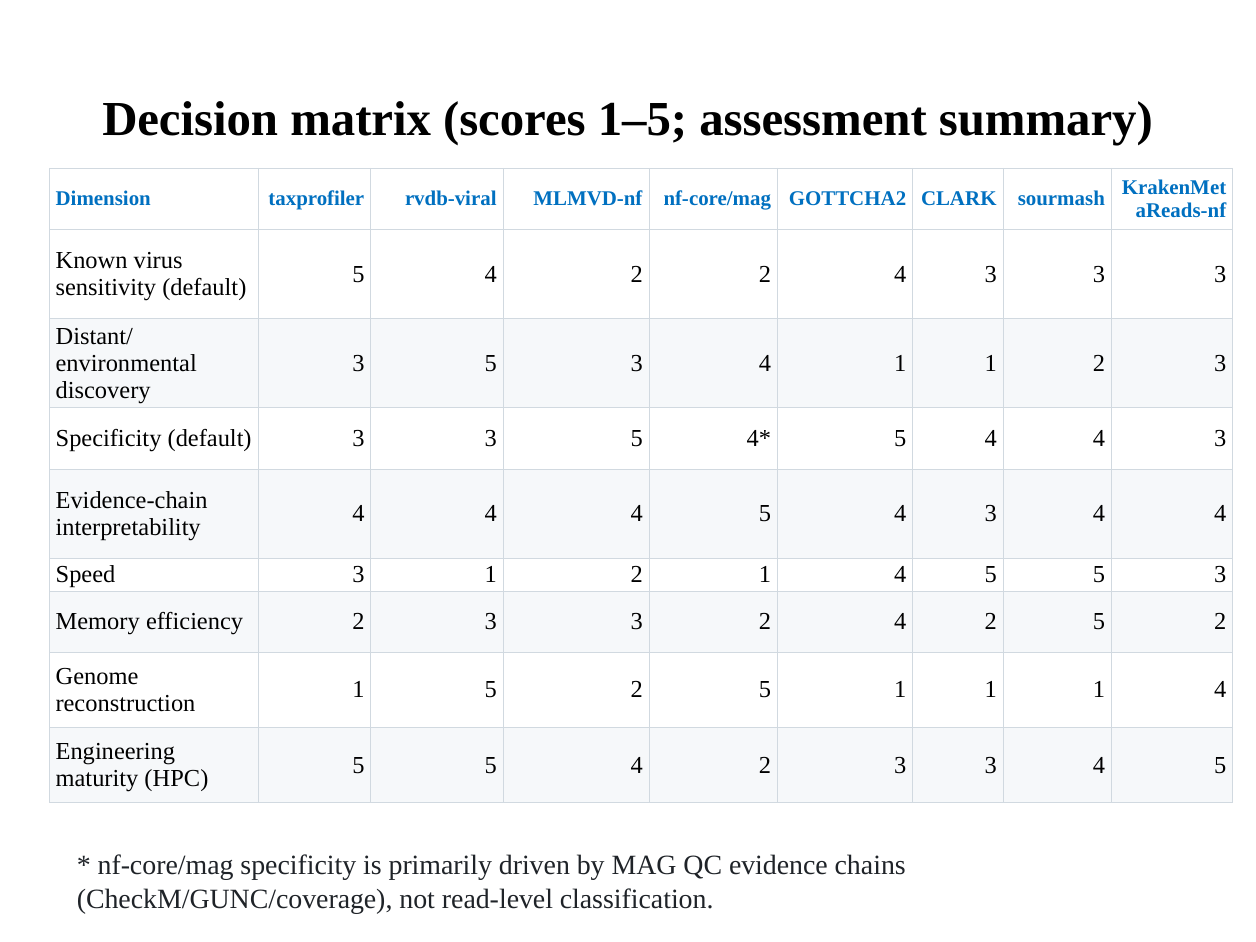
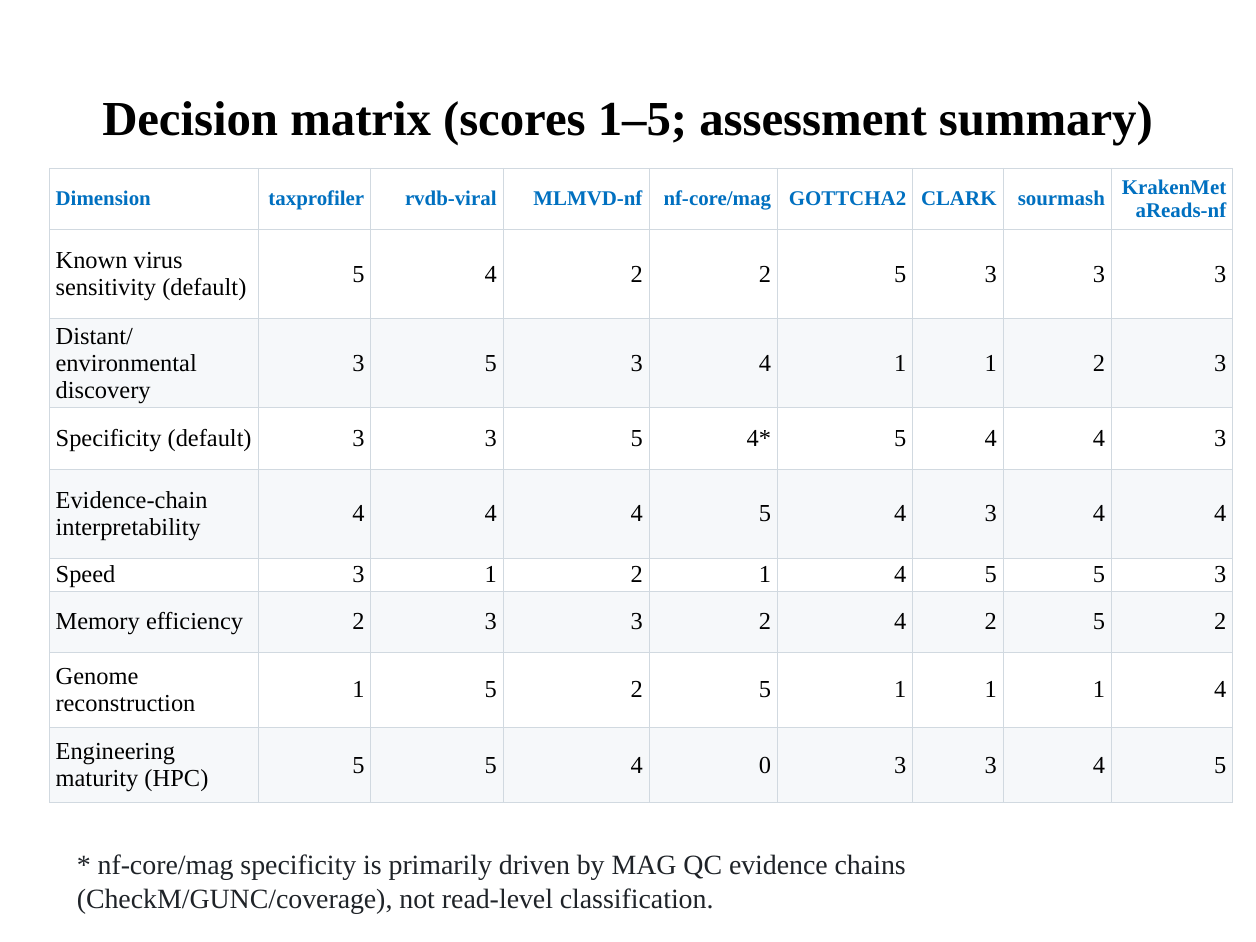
2 2 4: 4 -> 5 (900, 274)
5 5 4 2: 2 -> 0 (765, 765)
